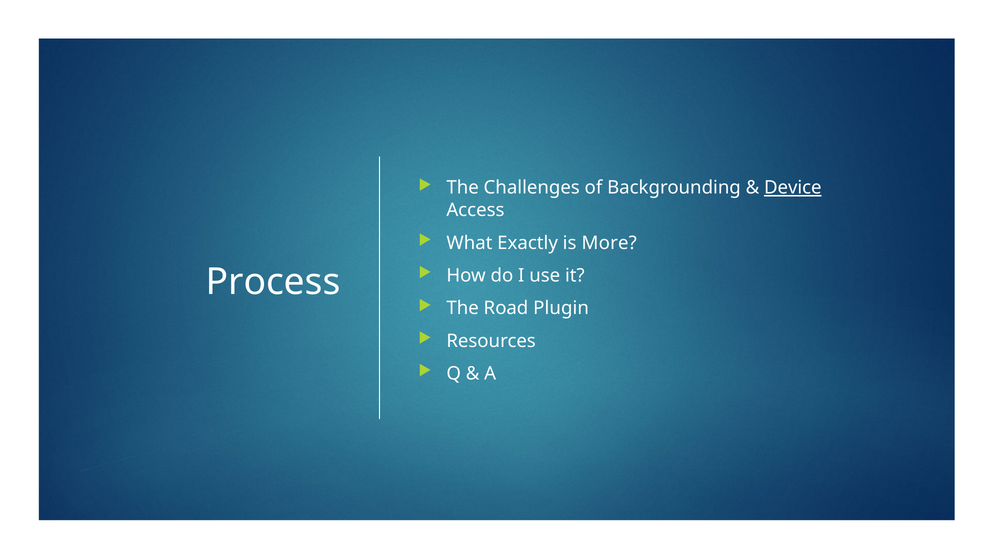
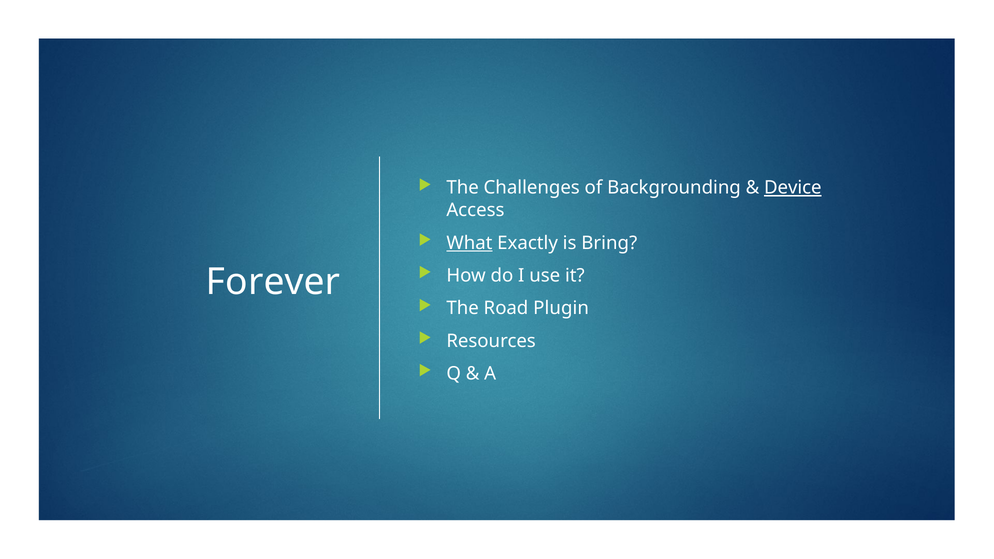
What underline: none -> present (469, 243)
More: More -> Bring (609, 243)
Process: Process -> Forever (273, 282)
